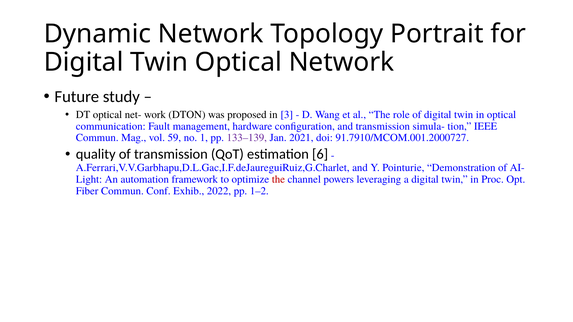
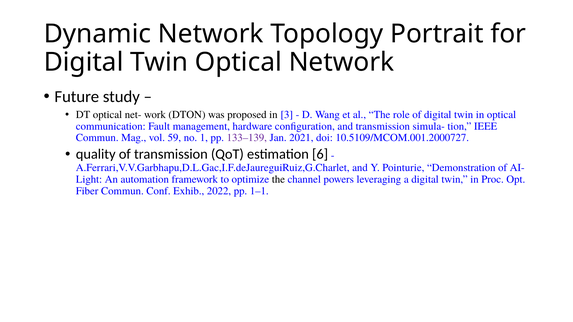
91.7910/MCOM.001.2000727: 91.7910/MCOM.001.2000727 -> 10.5109/MCOM.001.2000727 (402, 138)
the colour: red -> black (278, 180)
1–2: 1–2 -> 1–1 (259, 191)
